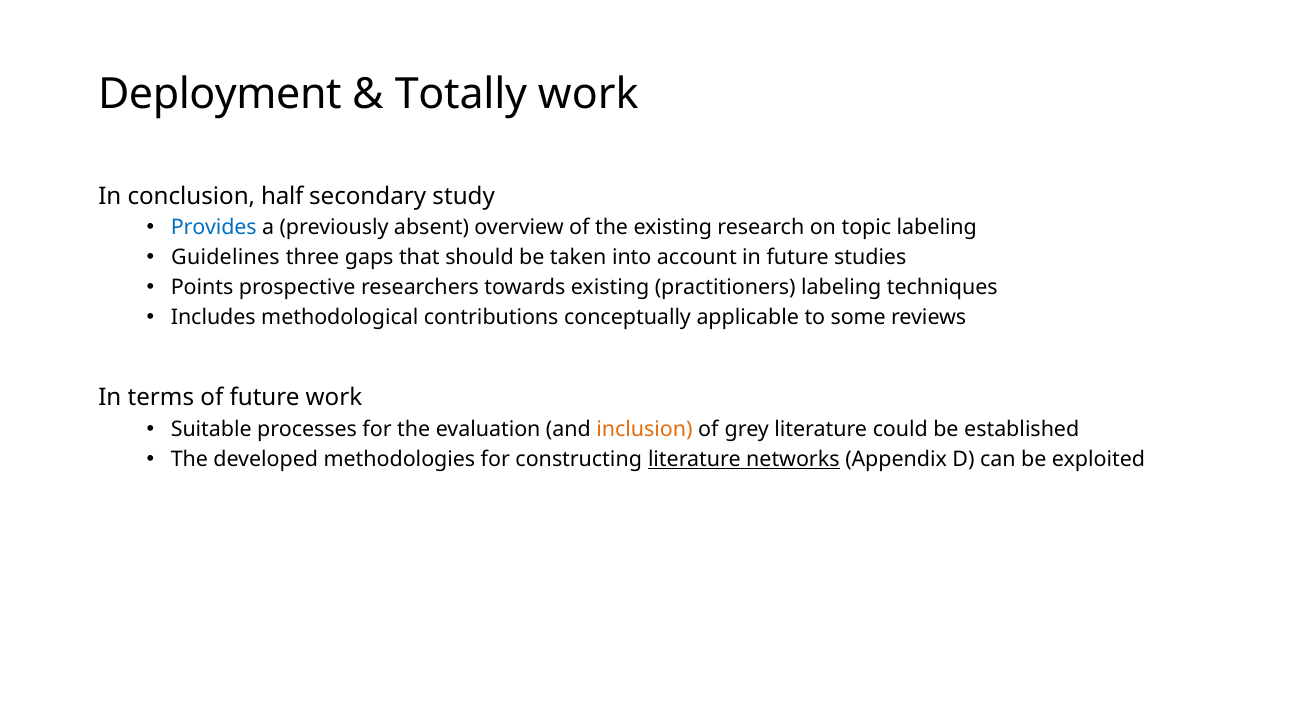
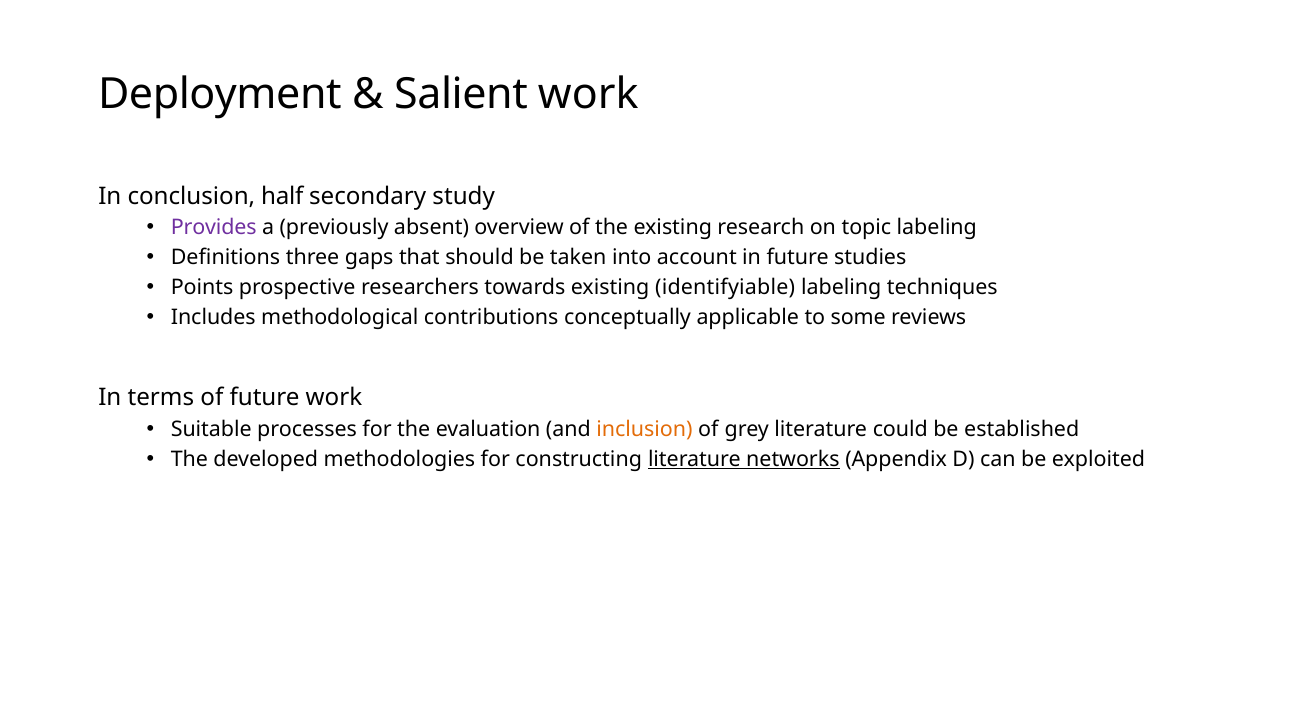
Totally: Totally -> Salient (461, 94)
Provides colour: blue -> purple (214, 228)
Guidelines: Guidelines -> Definitions (226, 258)
practitioners: practitioners -> identifyiable (725, 287)
